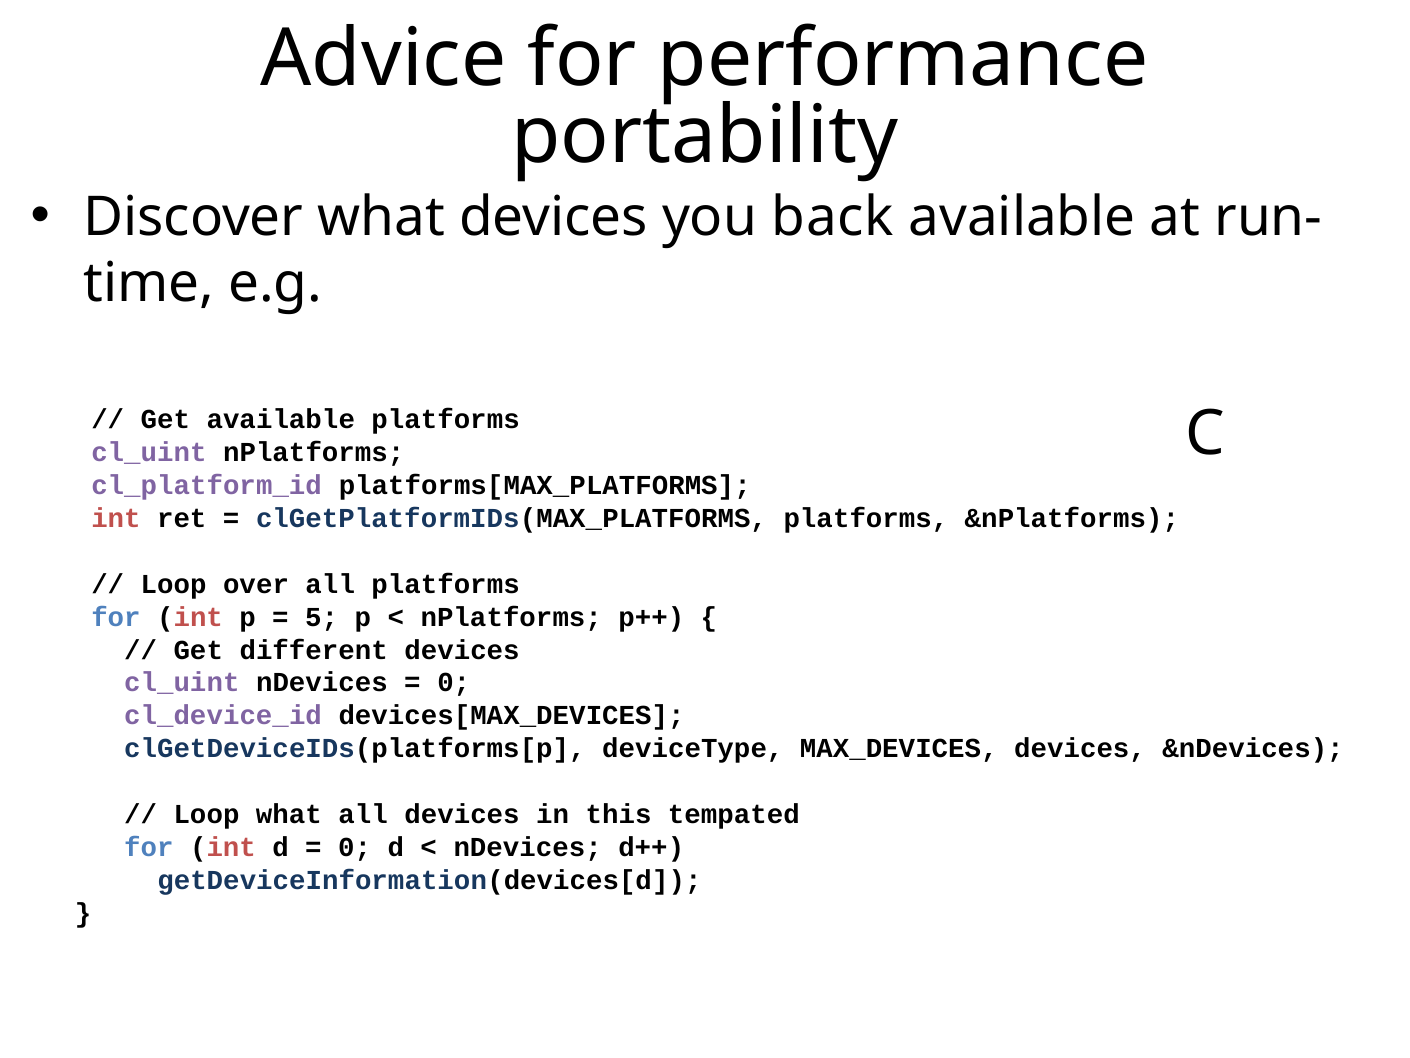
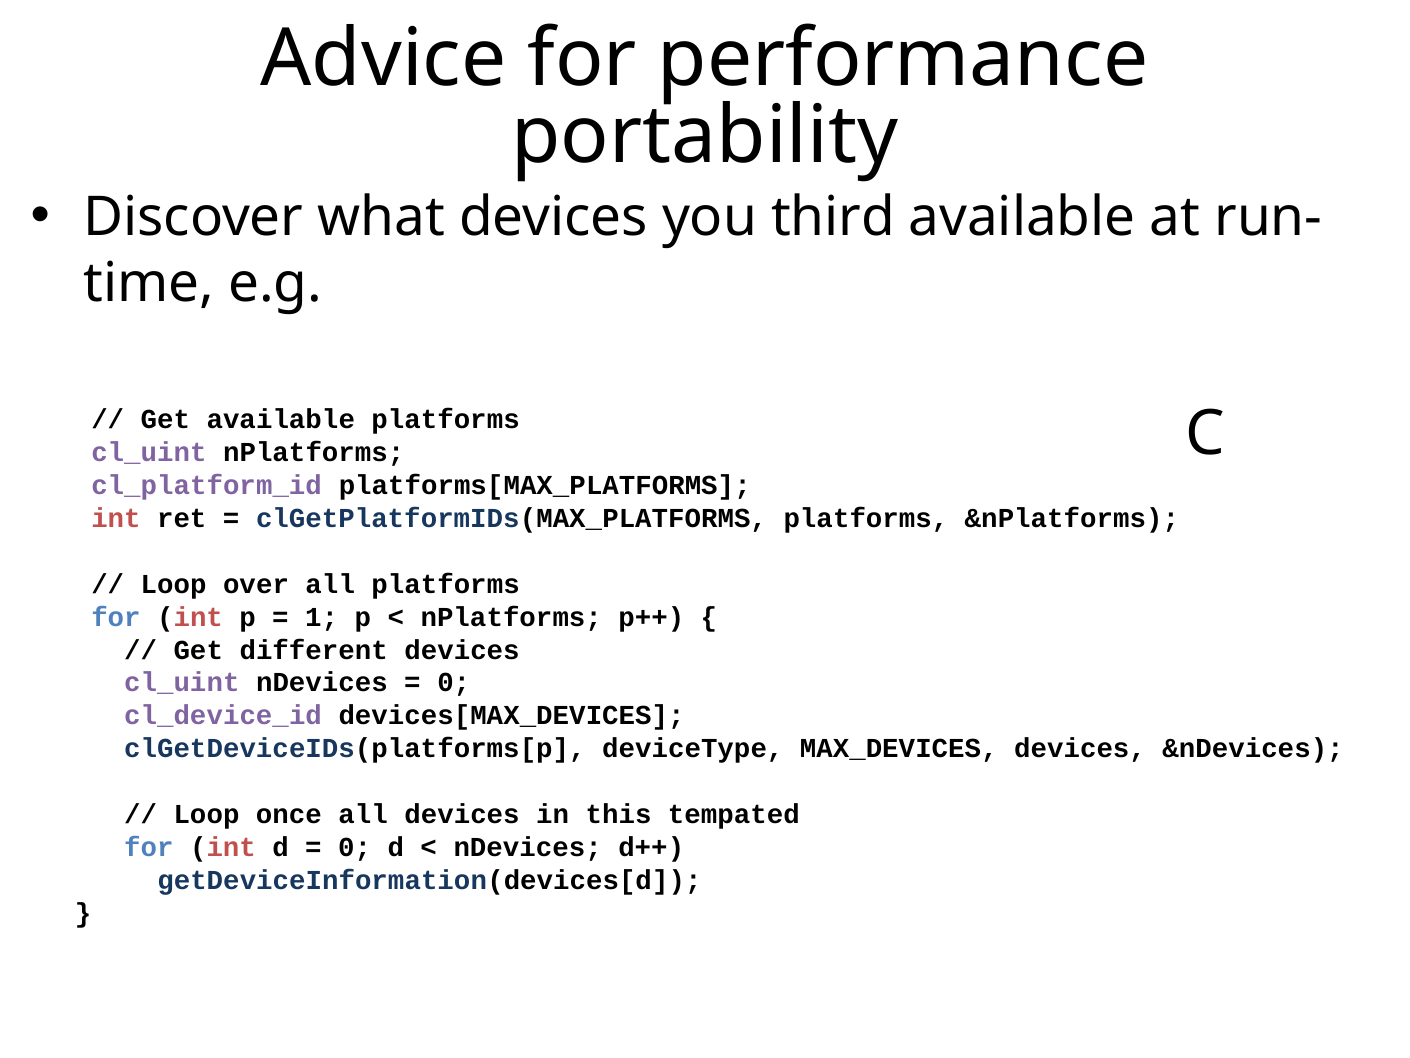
back: back -> third (833, 217)
5: 5 -> 1 (322, 617)
Loop what: what -> once (289, 814)
